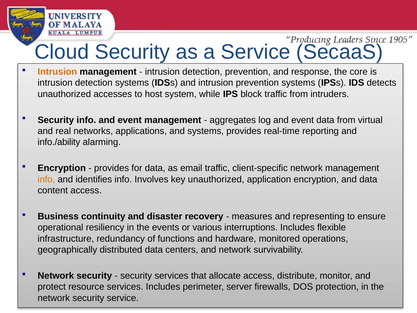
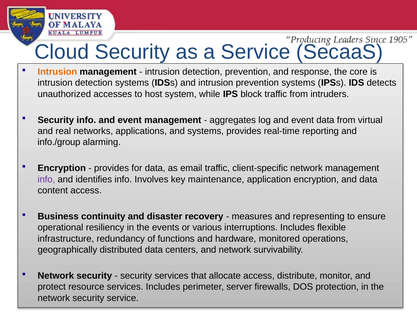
info./ability: info./ability -> info./group (59, 142)
info colour: orange -> purple (46, 179)
key unauthorized: unauthorized -> maintenance (216, 179)
